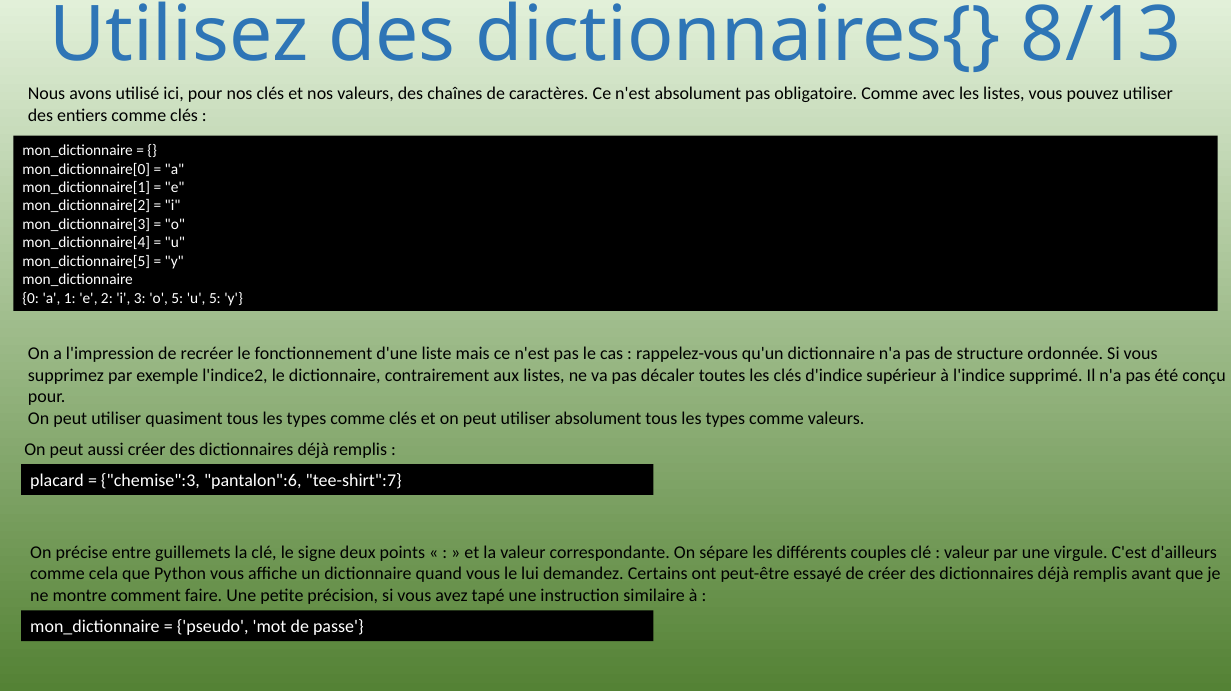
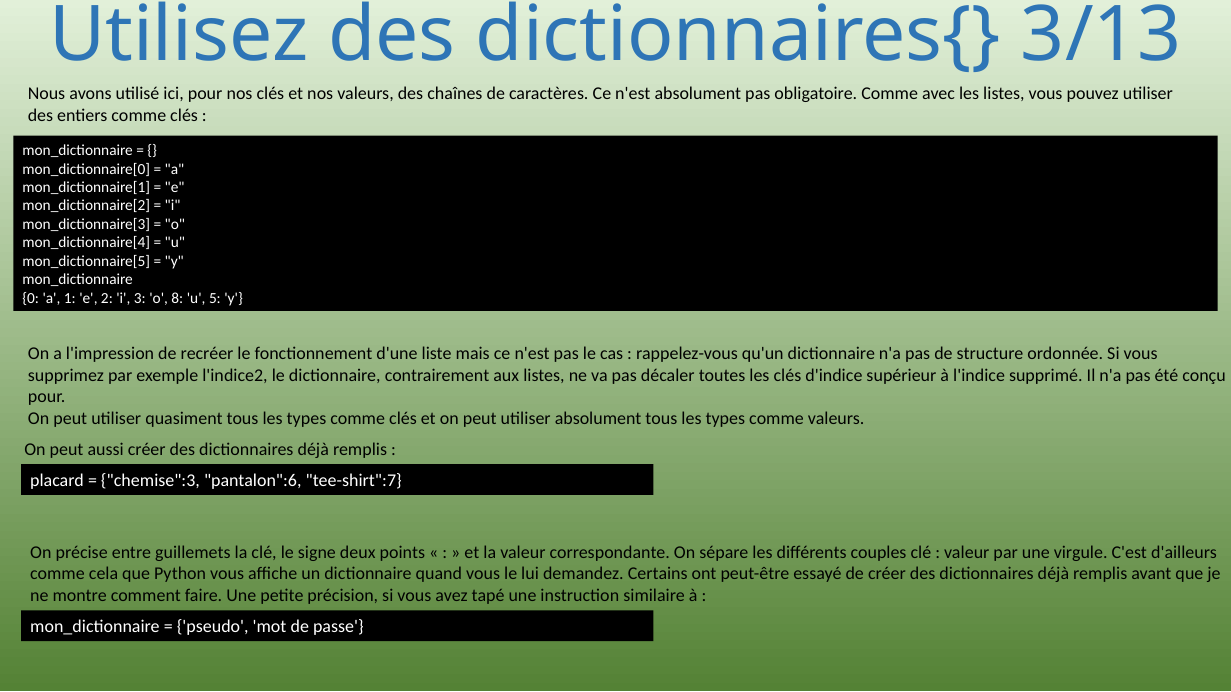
8/13: 8/13 -> 3/13 (1101, 35)
o 5: 5 -> 8 (177, 298)
